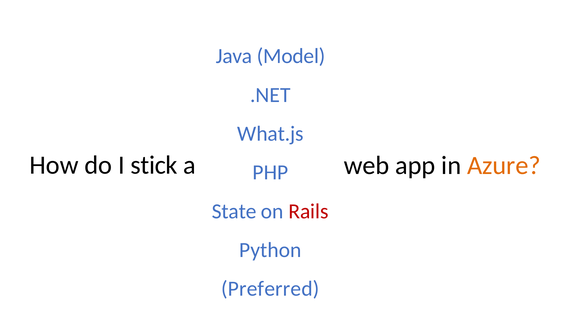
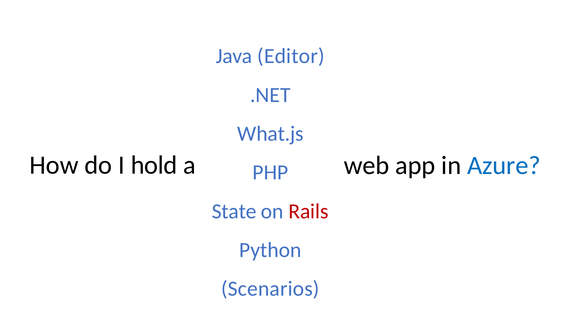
Model: Model -> Editor (291, 56)
stick: stick -> hold (154, 165)
Azure colour: orange -> blue (504, 165)
Preferred: Preferred -> Scenarios (270, 289)
